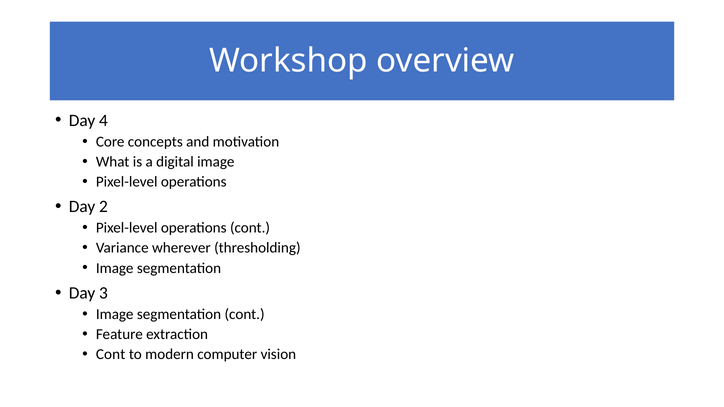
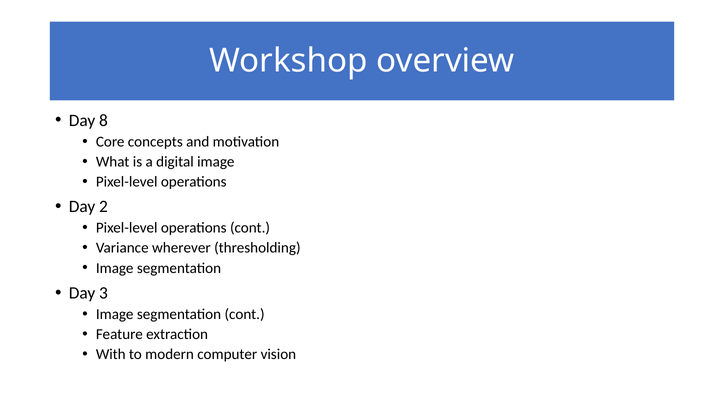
4: 4 -> 8 (103, 120)
Cont: Cont -> With (111, 355)
